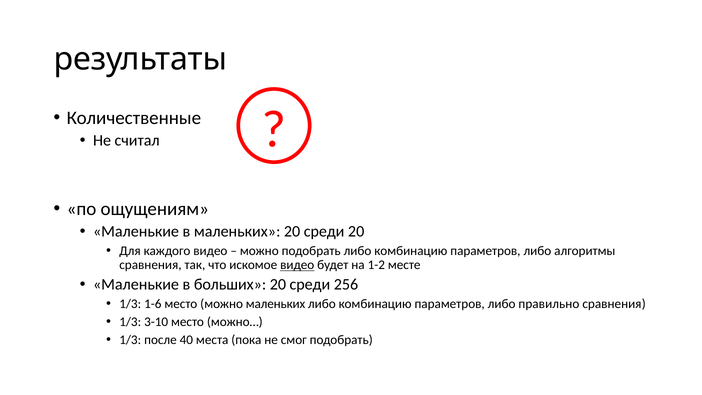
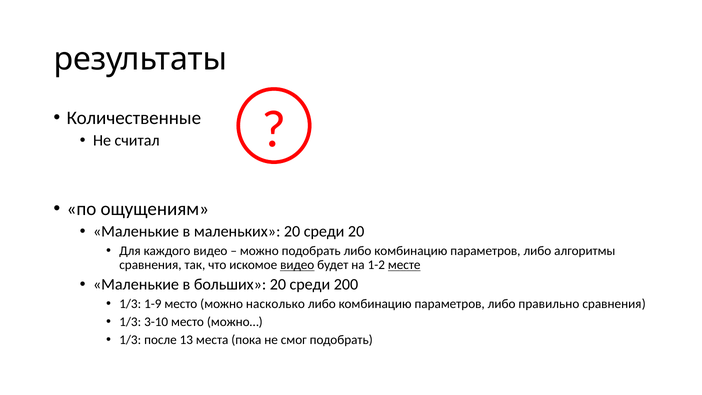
месте underline: none -> present (404, 265)
256: 256 -> 200 (346, 284)
1-6: 1-6 -> 1-9 (153, 304)
можно маленьких: маленьких -> насколько (275, 304)
40: 40 -> 13 (186, 340)
